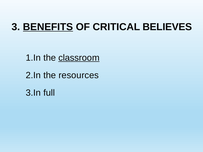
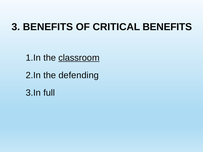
BENEFITS underline: present -> none (48, 27)
CRITICAL BELIEVES: BELIEVES -> BENEFITS (167, 27)
resources: resources -> defending (79, 75)
